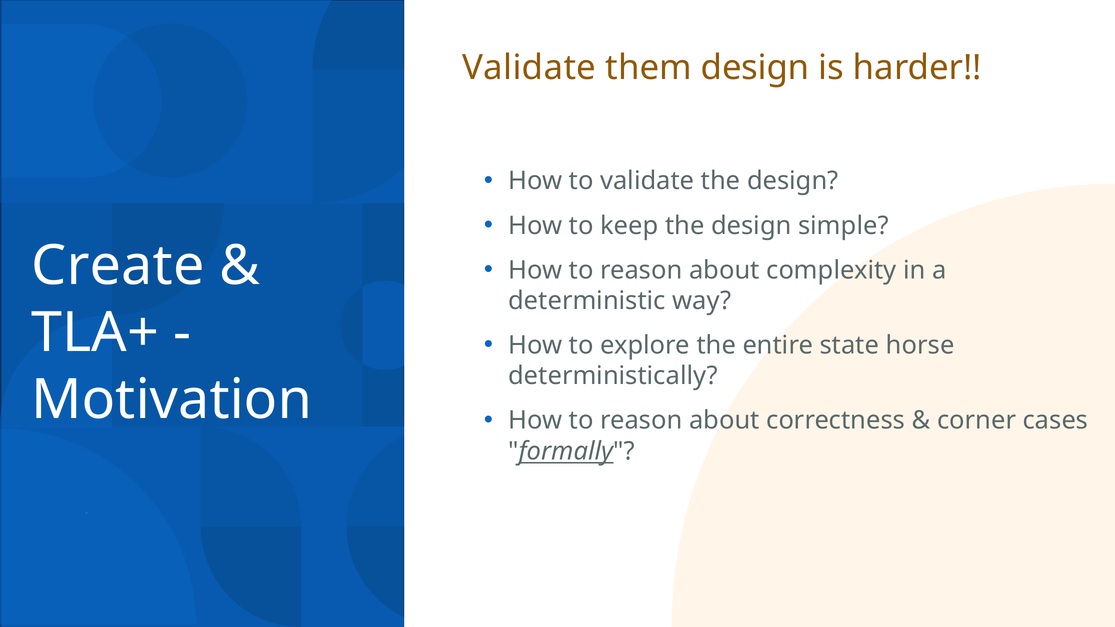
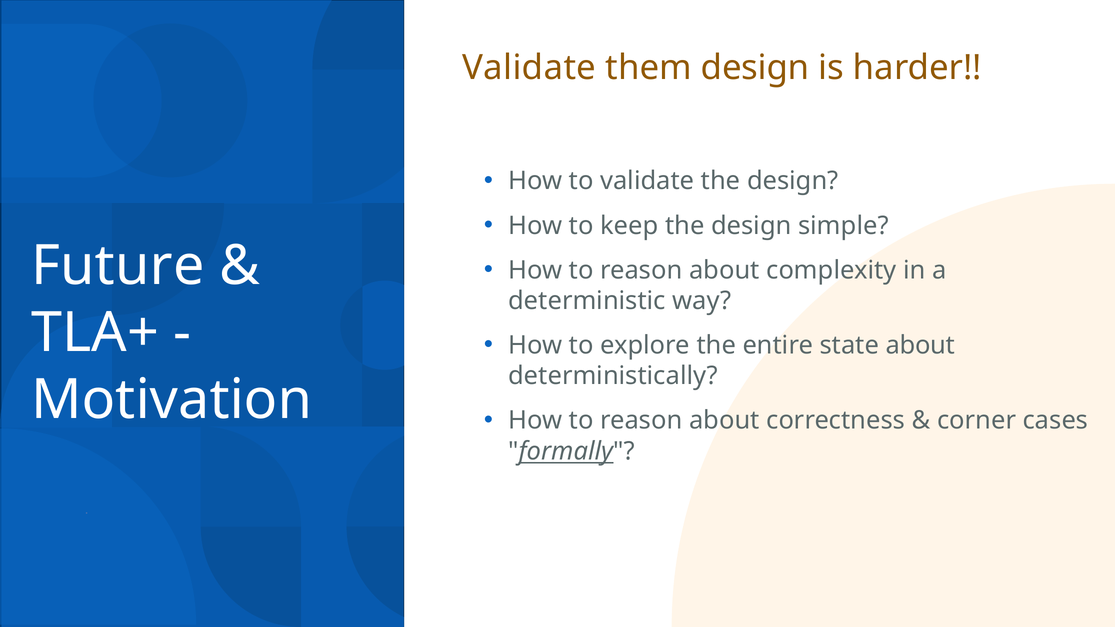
Create: Create -> Future (118, 266)
state horse: horse -> about (920, 345)
